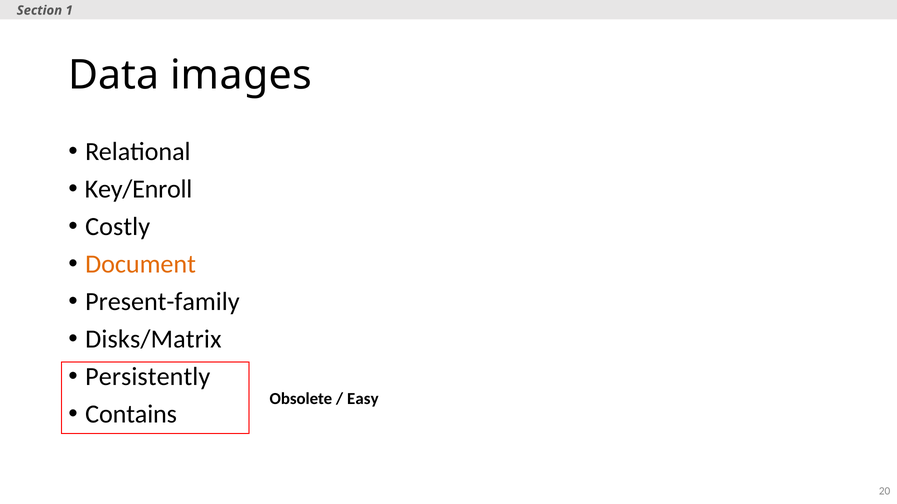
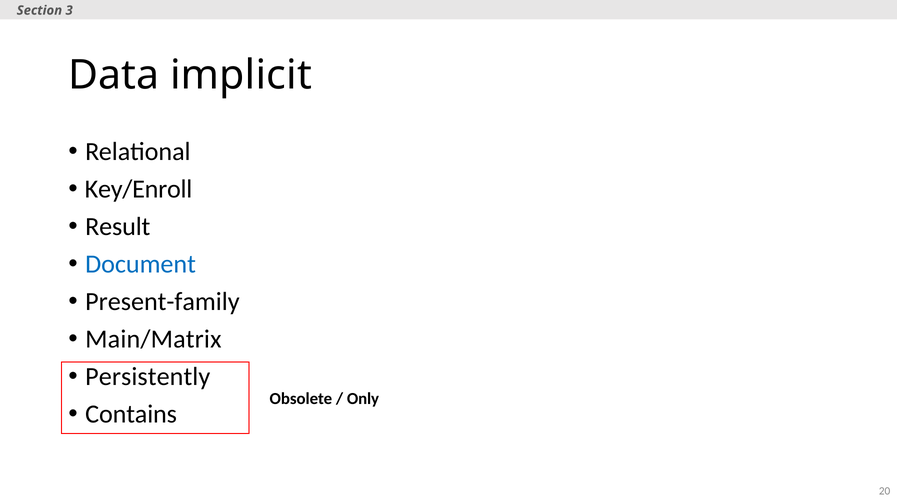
1: 1 -> 3 (69, 10)
images: images -> implicit (241, 75)
Costly: Costly -> Result (118, 227)
Document colour: orange -> blue (141, 264)
Disks/Matrix: Disks/Matrix -> Main/Matrix (153, 339)
Easy: Easy -> Only (363, 399)
